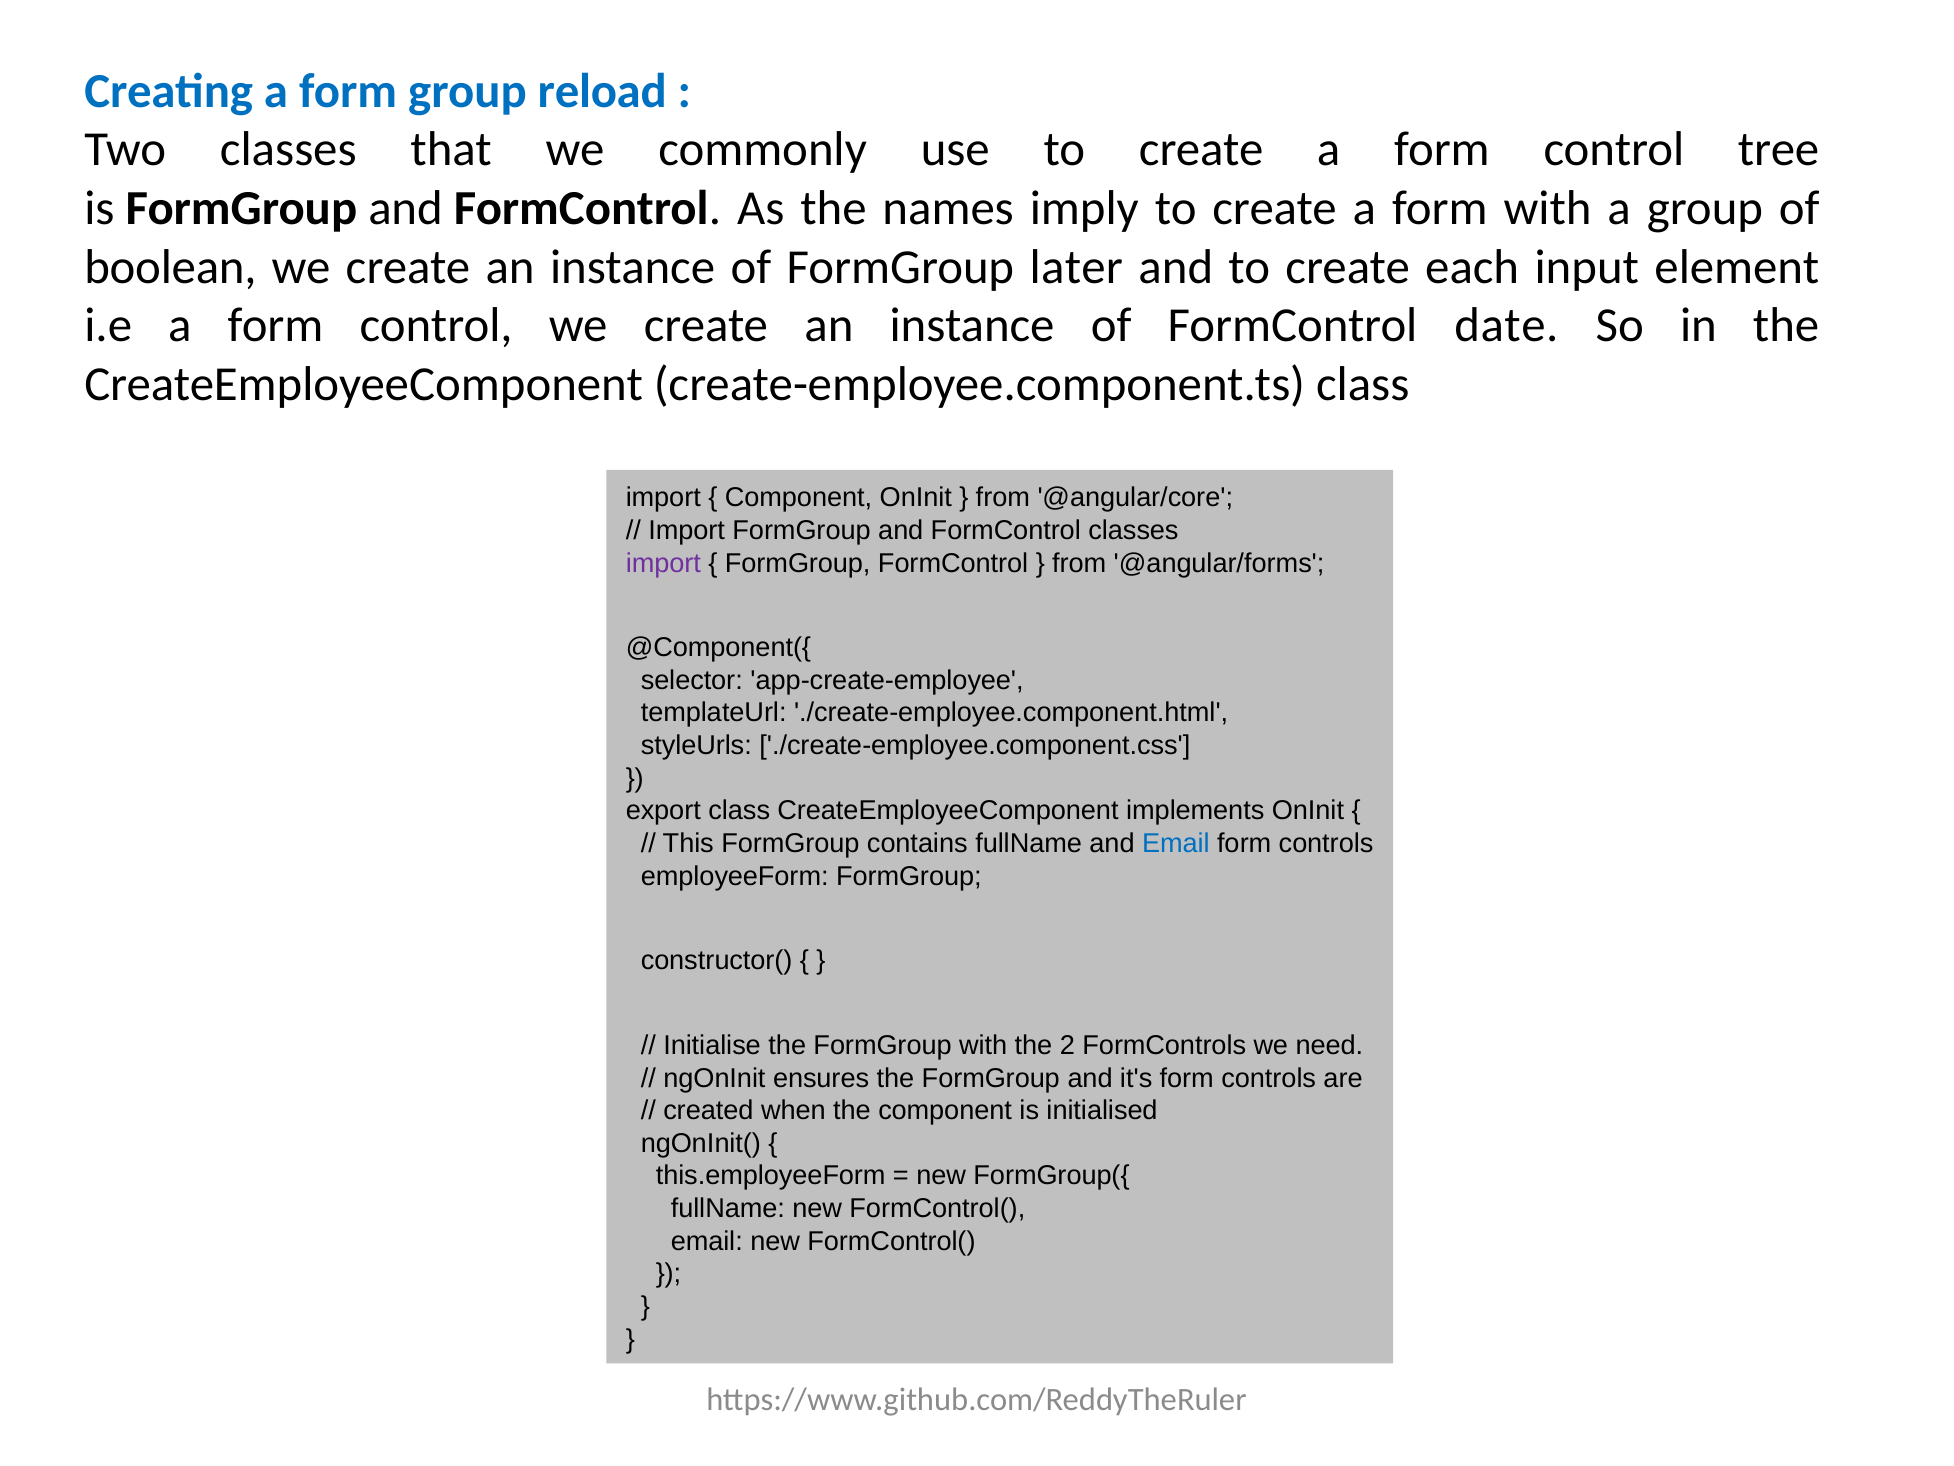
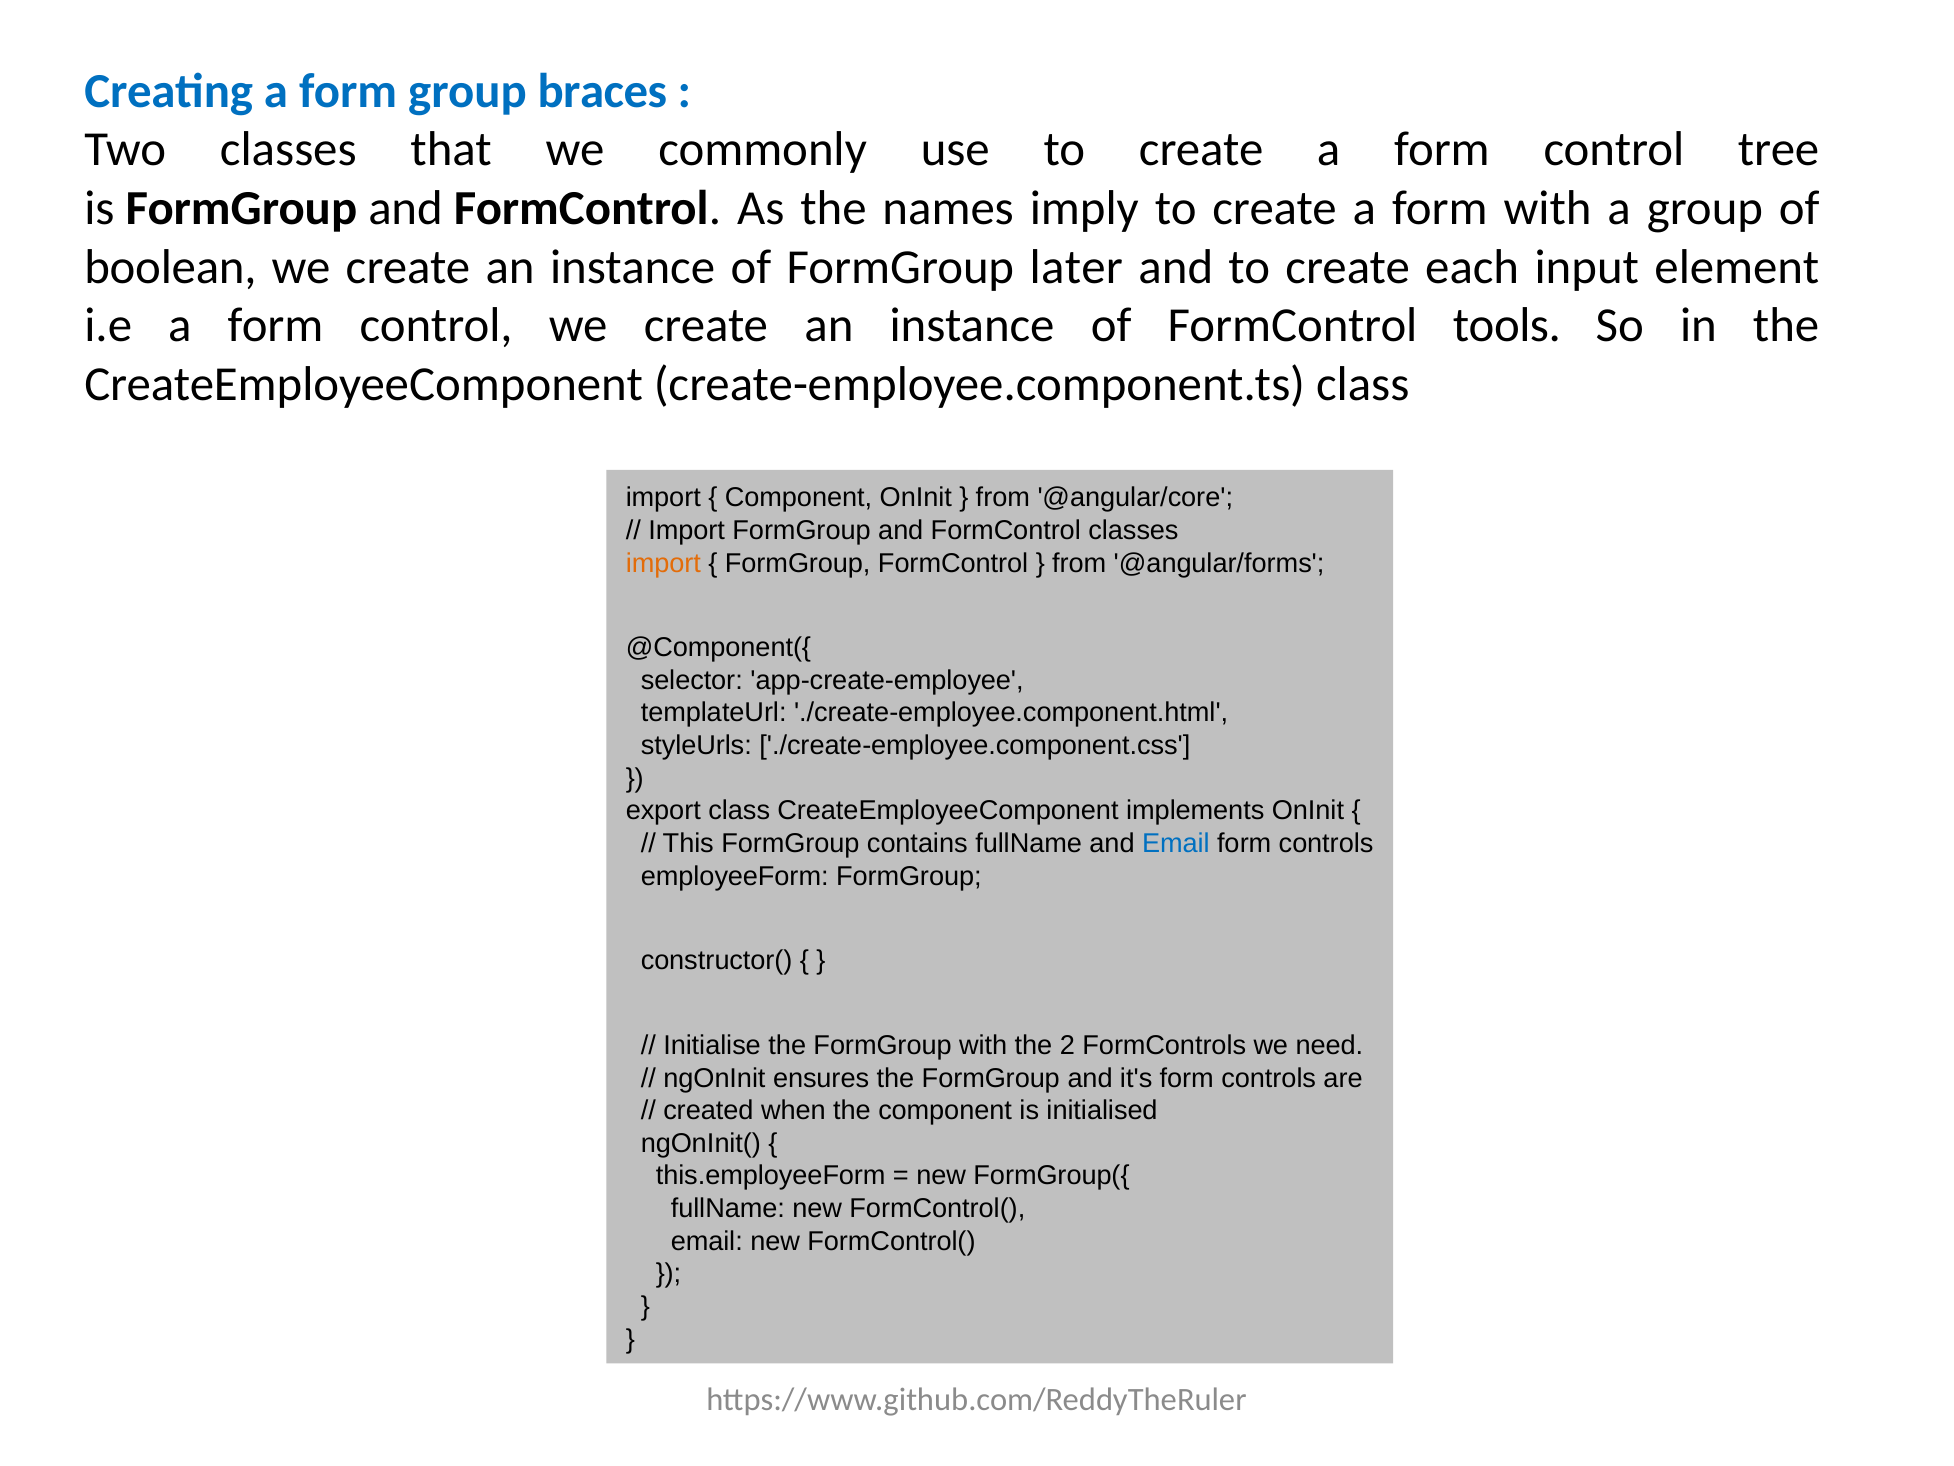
reload: reload -> braces (602, 91)
date: date -> tools (1507, 326)
import colour: purple -> orange (663, 563)
